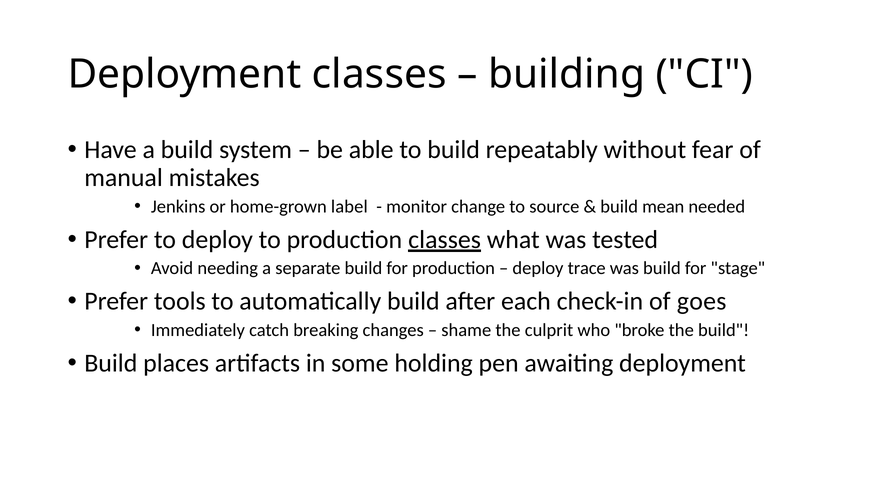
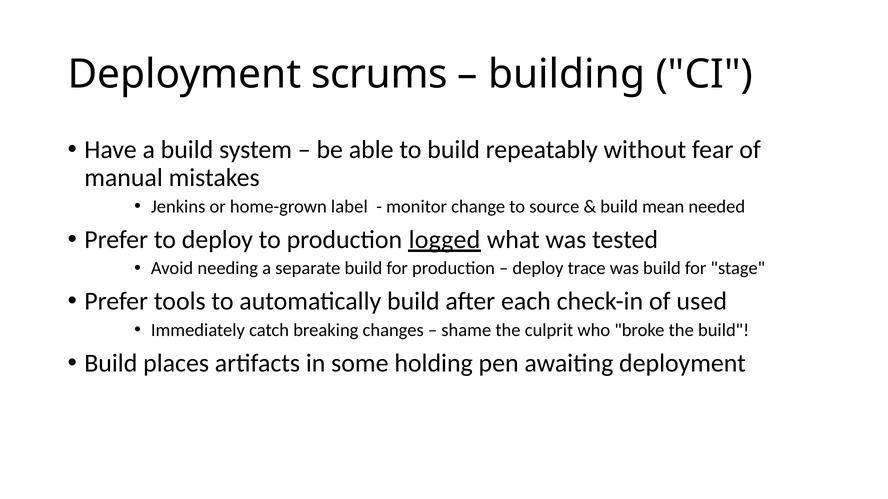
Deployment classes: classes -> scrums (379, 75)
production classes: classes -> logged (444, 240)
goes: goes -> used (702, 302)
